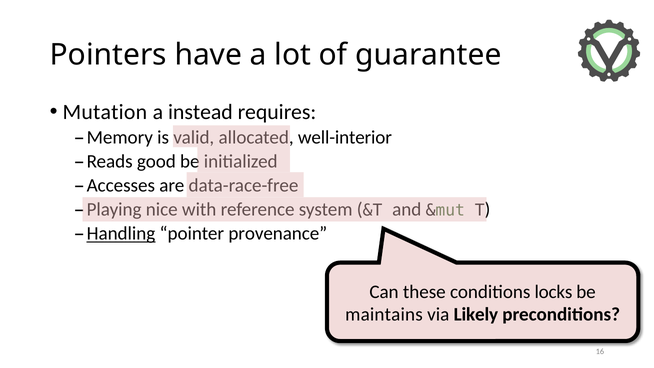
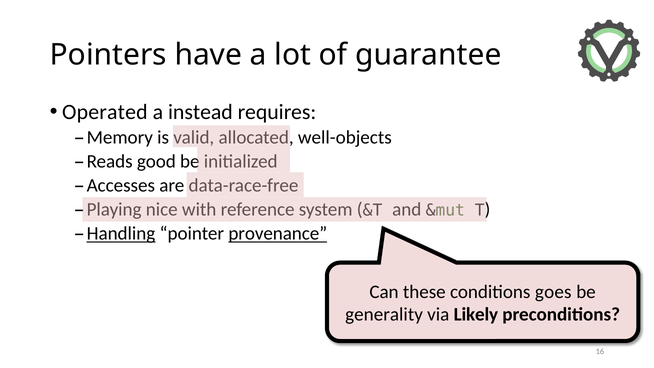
Mutation: Mutation -> Operated (105, 112)
well-interior: well-interior -> well-objects (345, 138)
provenance underline: none -> present (278, 234)
locks: locks -> goes (553, 292)
maintains: maintains -> generality (384, 315)
